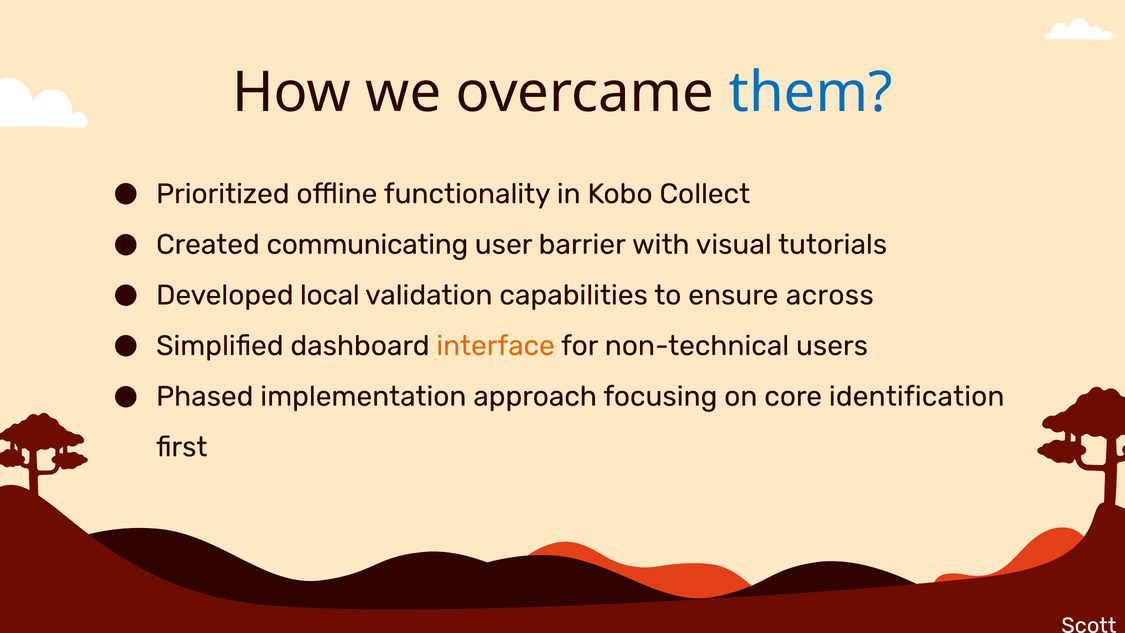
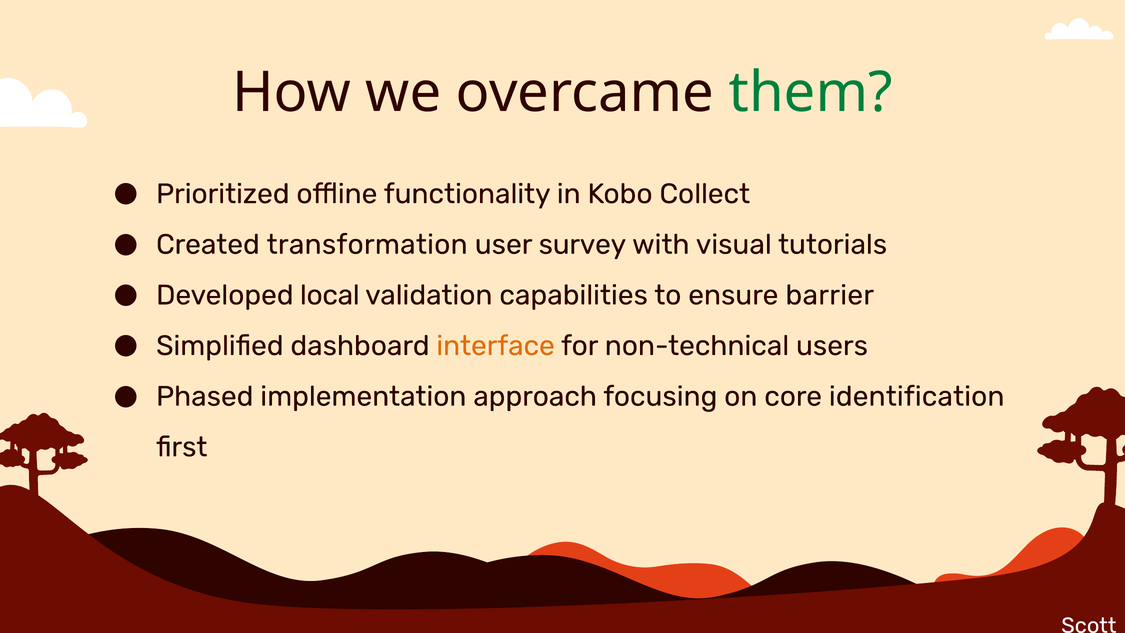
them colour: blue -> green (811, 93)
communicating: communicating -> transformation (367, 244)
barrier: barrier -> survey (582, 244)
across: across -> barrier (830, 295)
